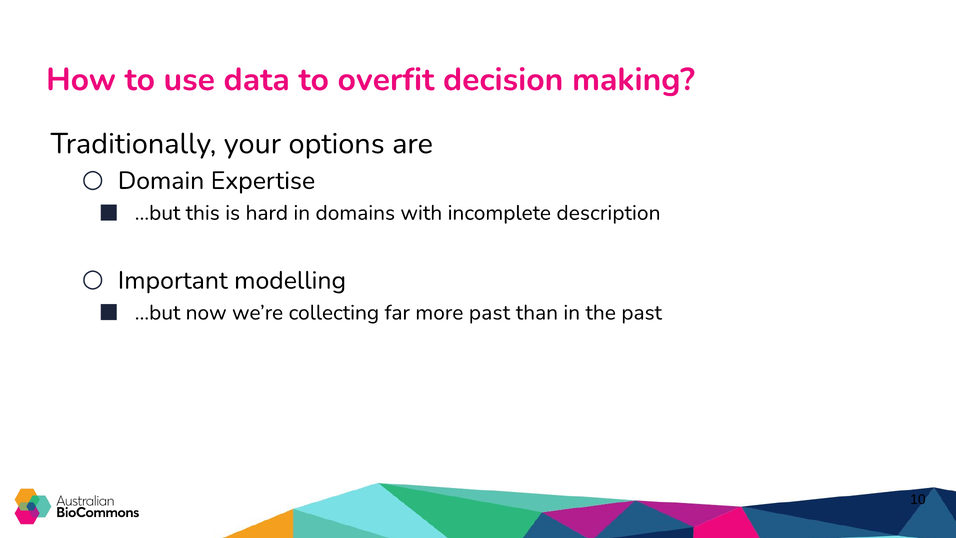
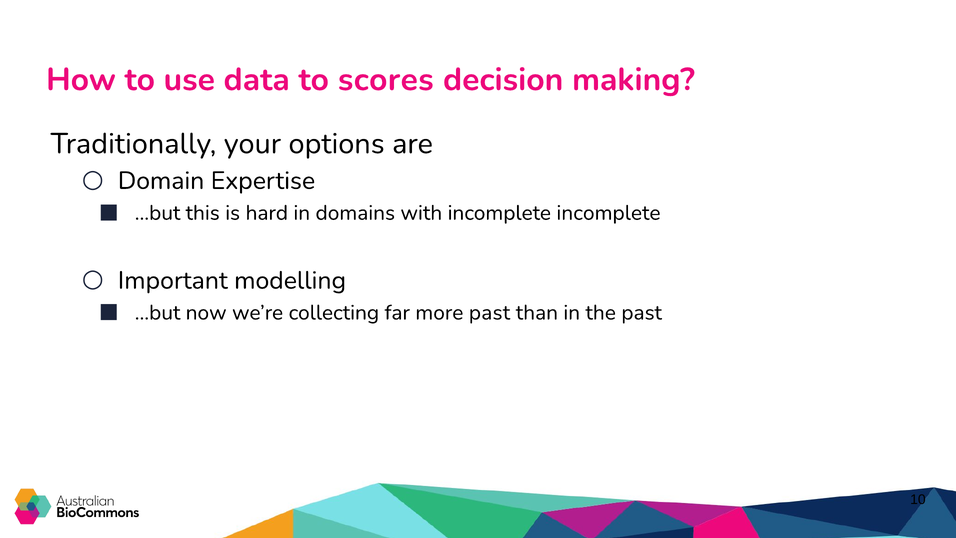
overfit: overfit -> scores (386, 80)
incomplete description: description -> incomplete (609, 213)
